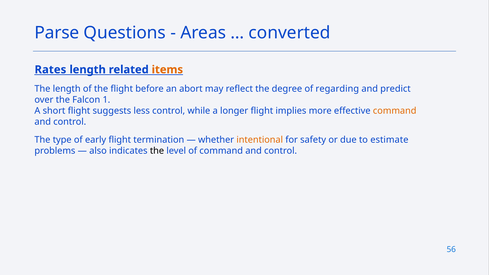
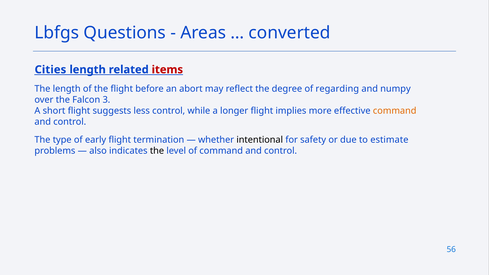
Parse: Parse -> Lbfgs (57, 33)
Rates: Rates -> Cities (50, 70)
items colour: orange -> red (167, 70)
predict: predict -> numpy (395, 89)
1: 1 -> 3 (106, 100)
intentional colour: orange -> black (260, 140)
